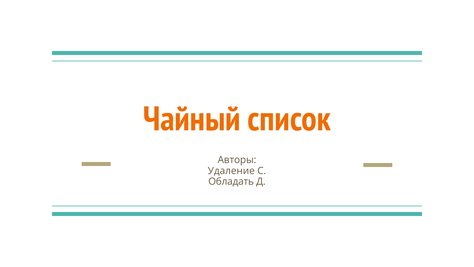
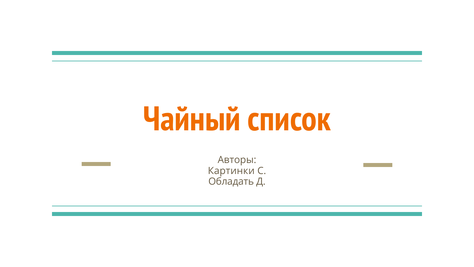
Удаление: Удаление -> Картинки (231, 171)
